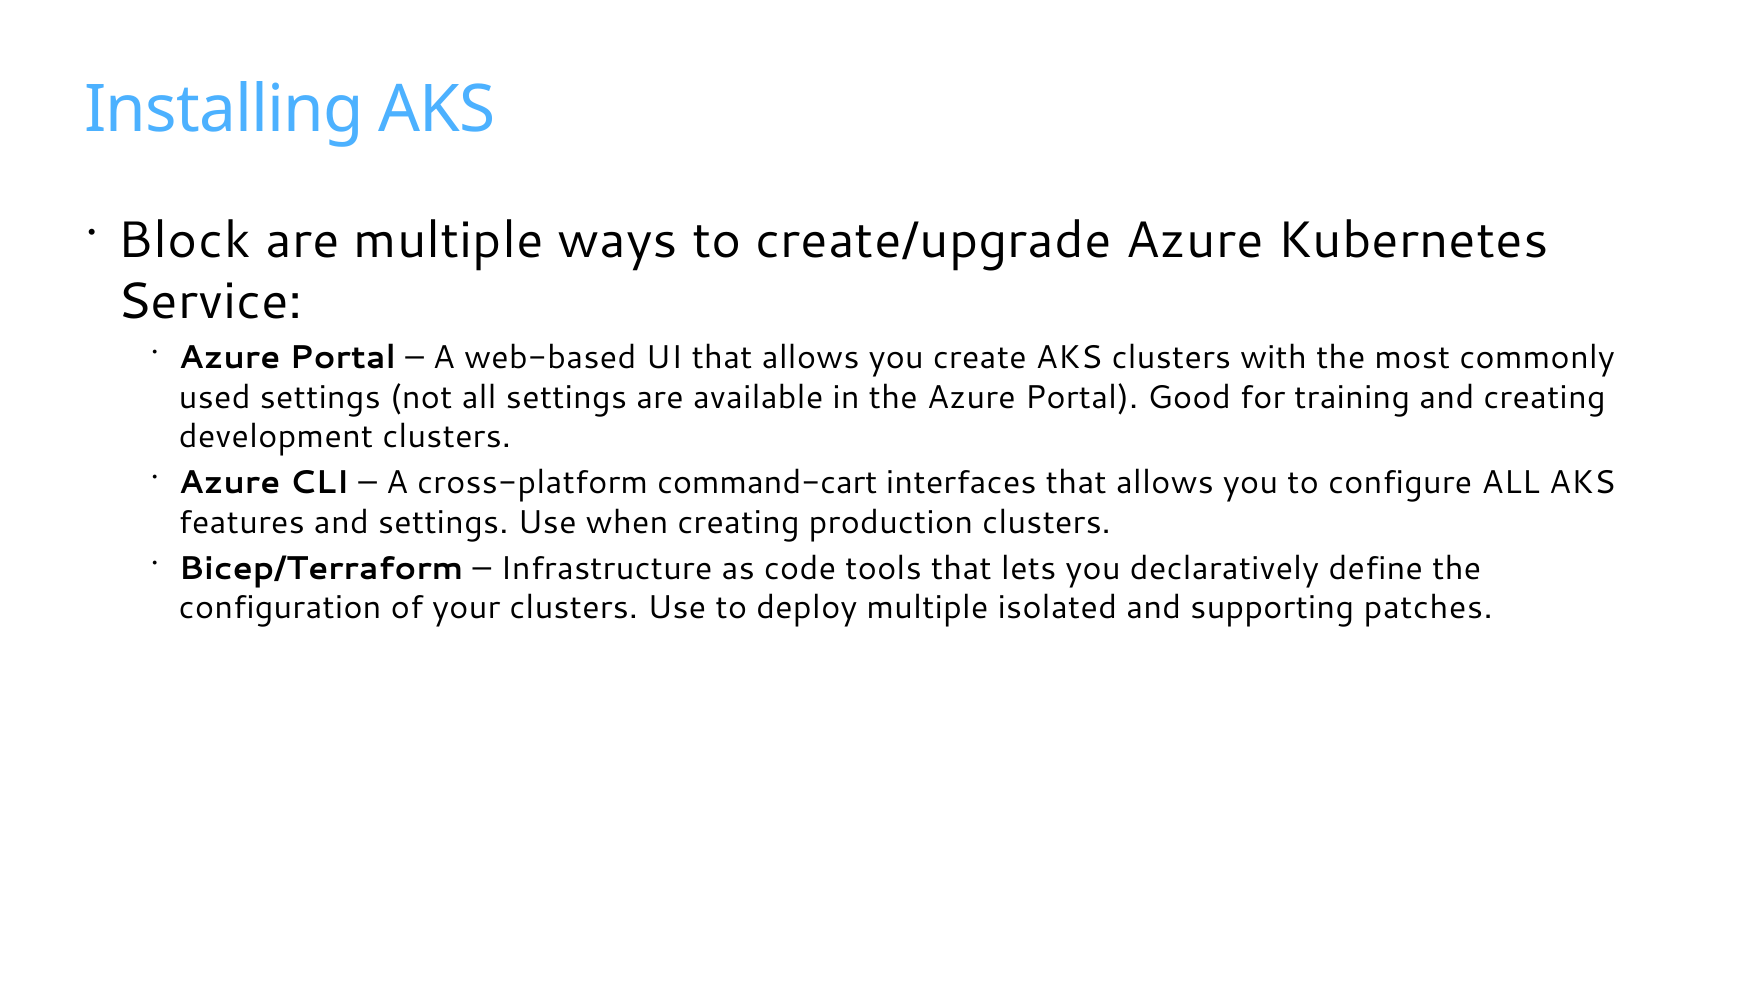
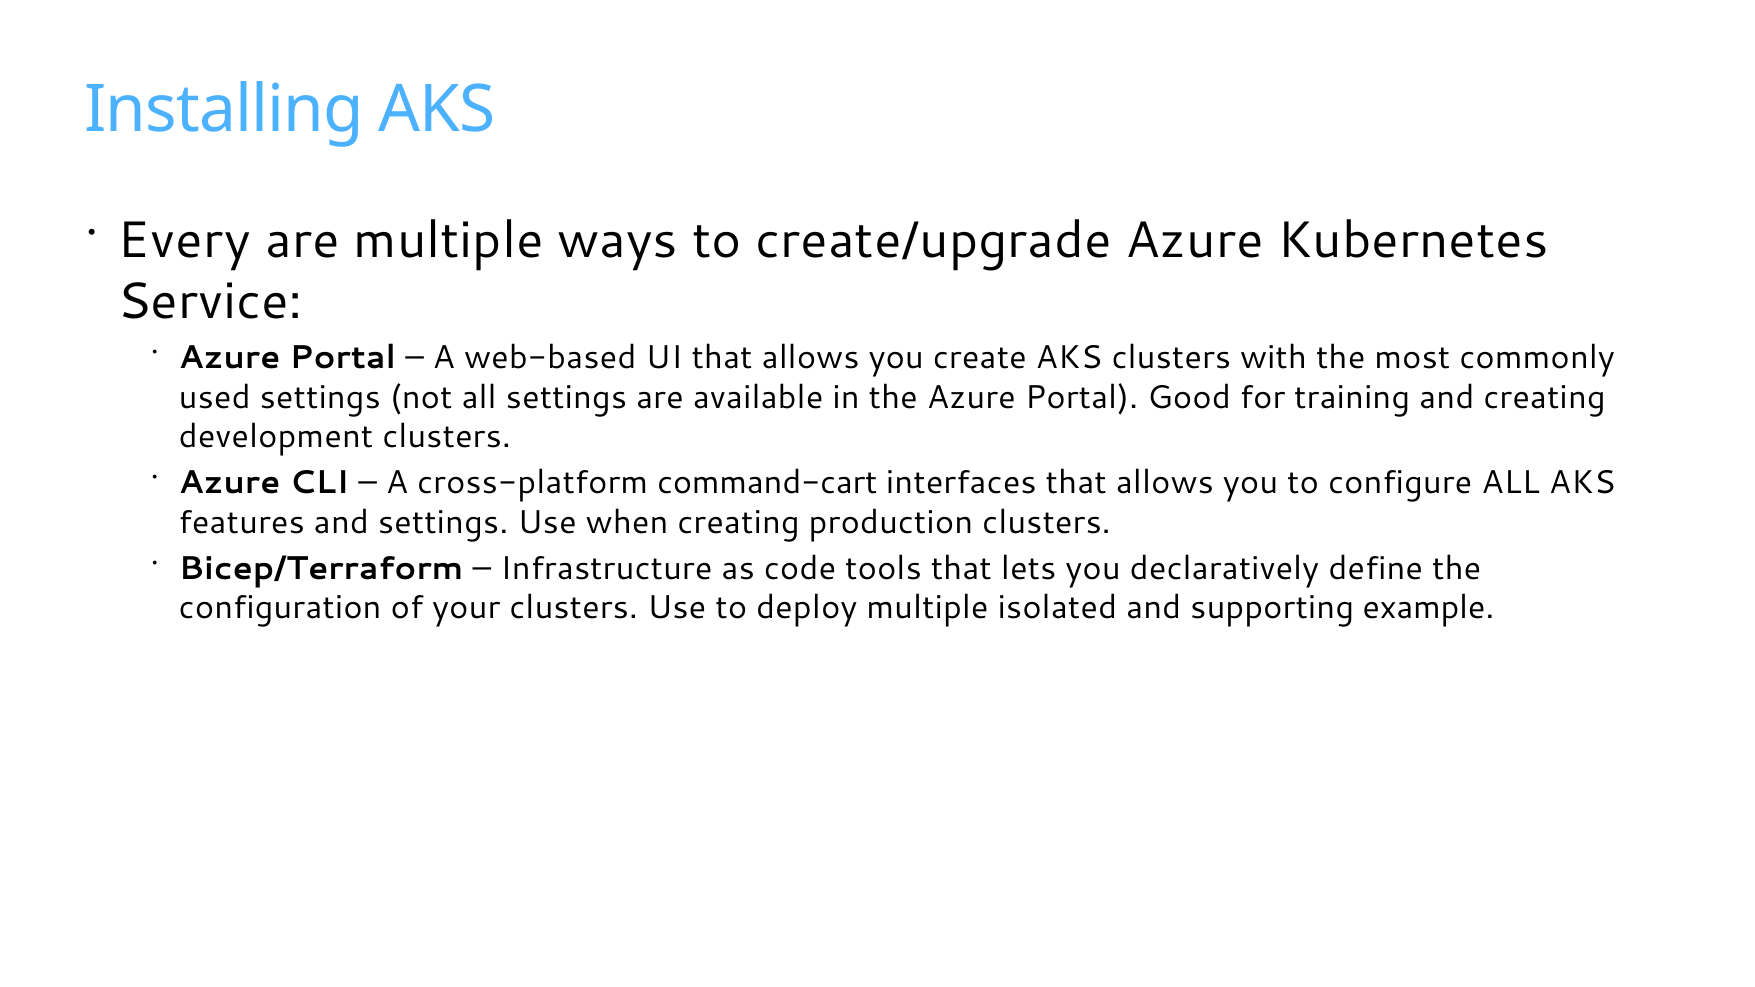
Block: Block -> Every (184, 241)
patches: patches -> example (1428, 608)
